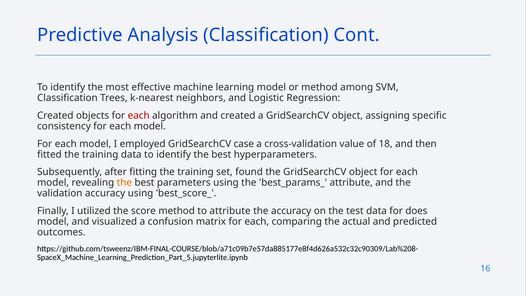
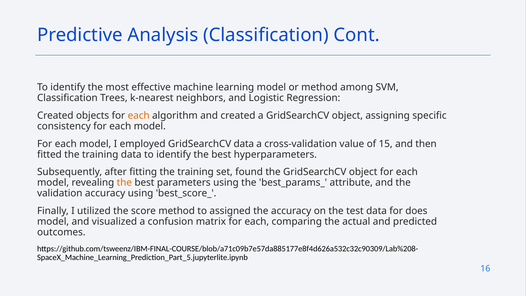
each colour: red -> orange (139, 116)
GridSearchCV case: case -> data (244, 144)
18: 18 -> 15 (386, 144)
to attribute: attribute -> assigned (230, 211)
